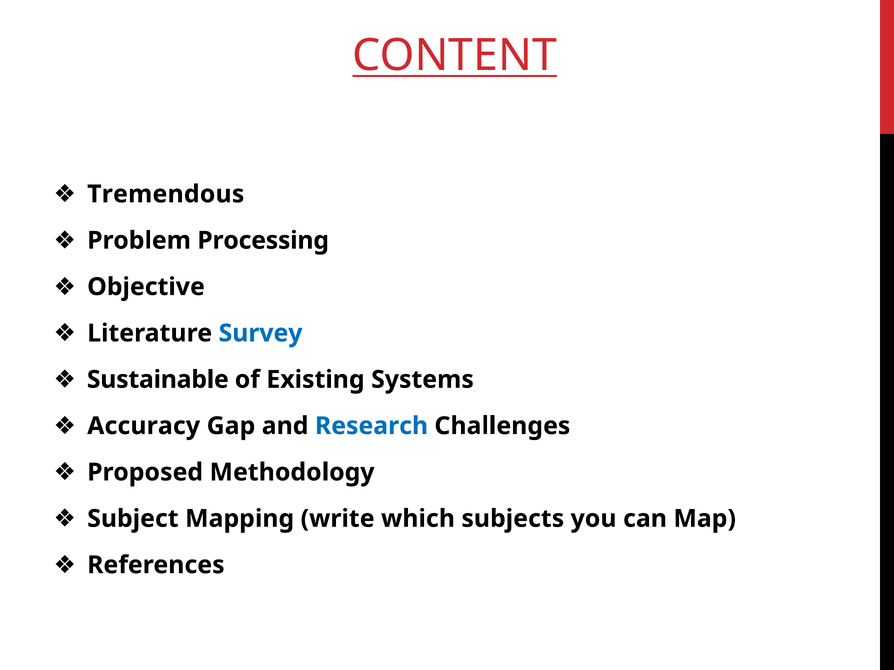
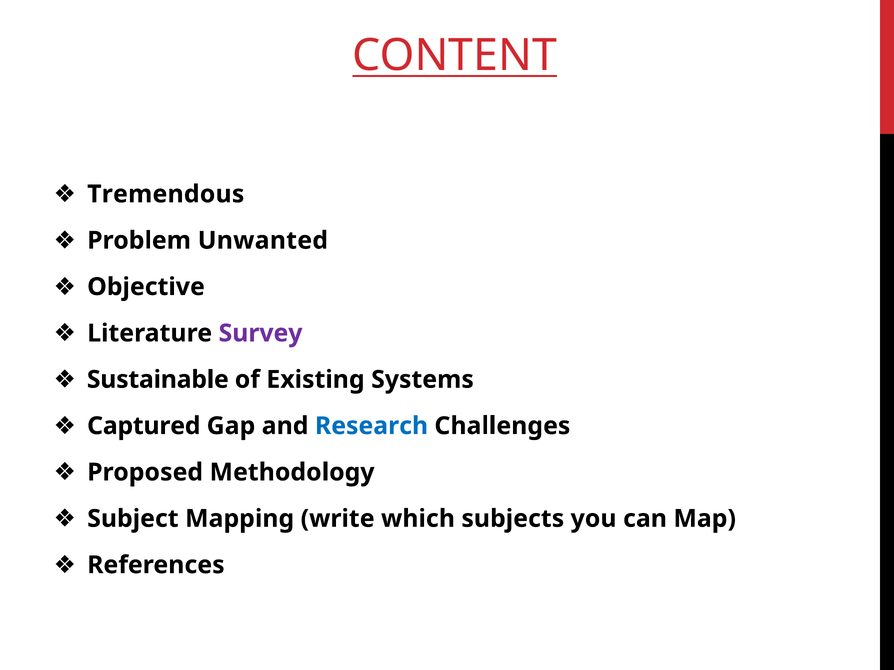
Processing: Processing -> Unwanted (263, 241)
Survey colour: blue -> purple (261, 333)
Accuracy: Accuracy -> Captured (144, 426)
